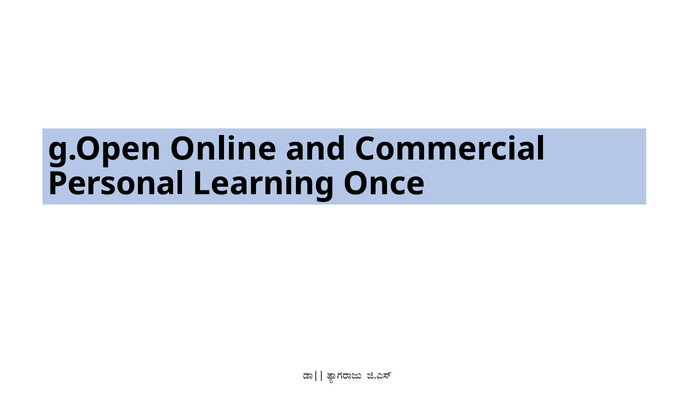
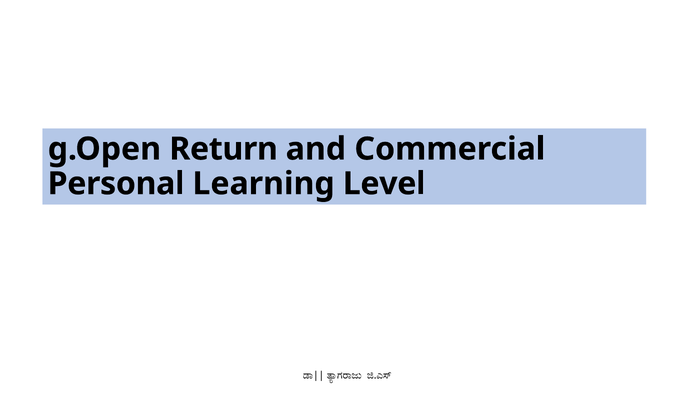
Online: Online -> Return (224, 149)
Once: Once -> Level (384, 184)
